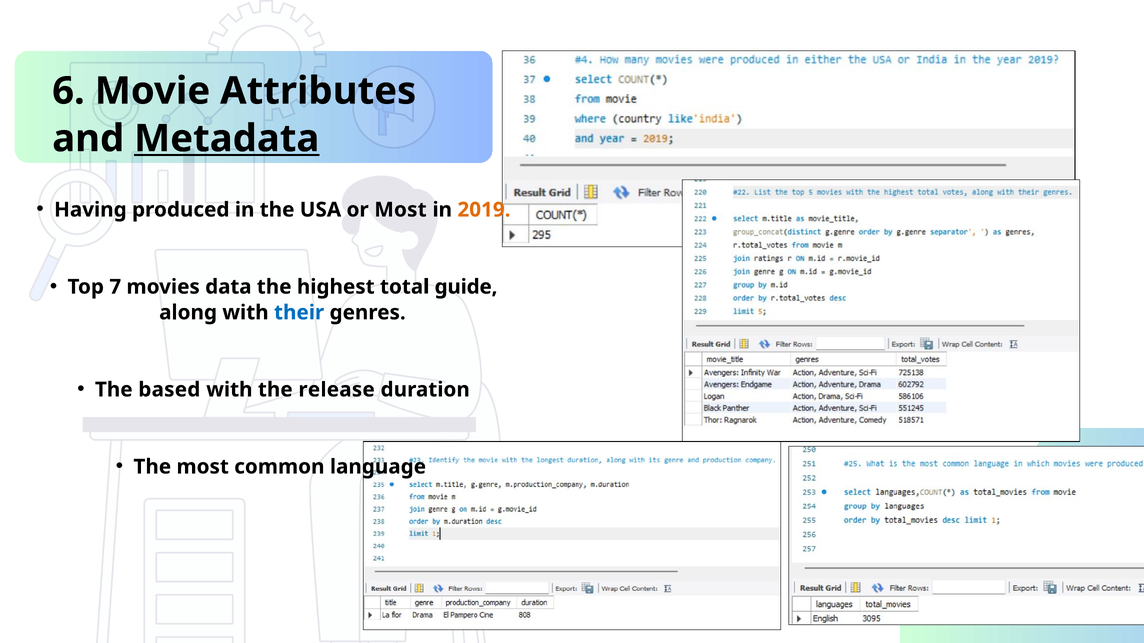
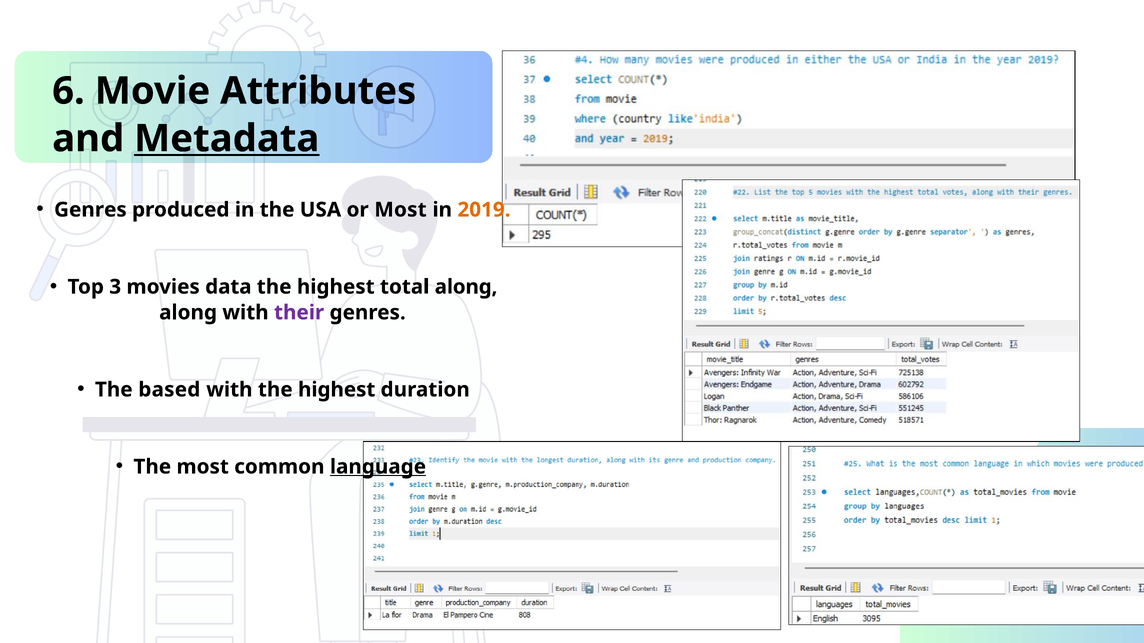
Having: Having -> Genres (90, 210)
7: 7 -> 3 (115, 287)
total guide: guide -> along (466, 287)
their colour: blue -> purple (299, 313)
with the release: release -> highest (337, 390)
language underline: none -> present (378, 467)
